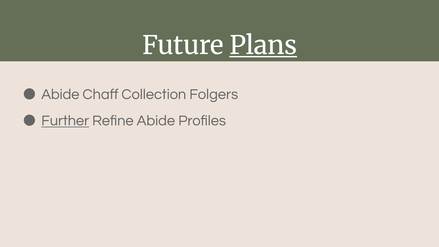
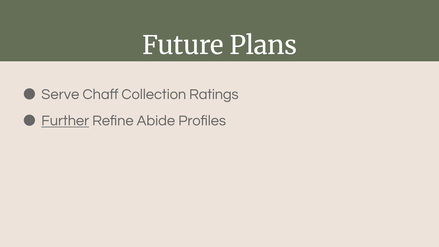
Plans underline: present -> none (263, 46)
Abide: Abide -> Serve (60, 94)
Folgers: Folgers -> Ratings (214, 94)
